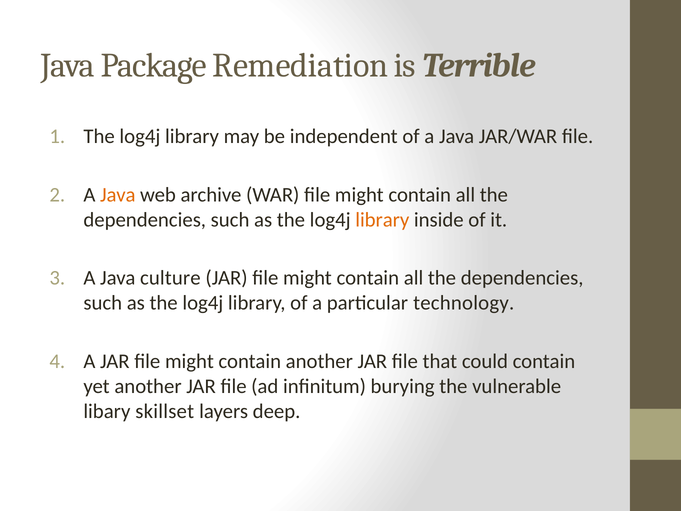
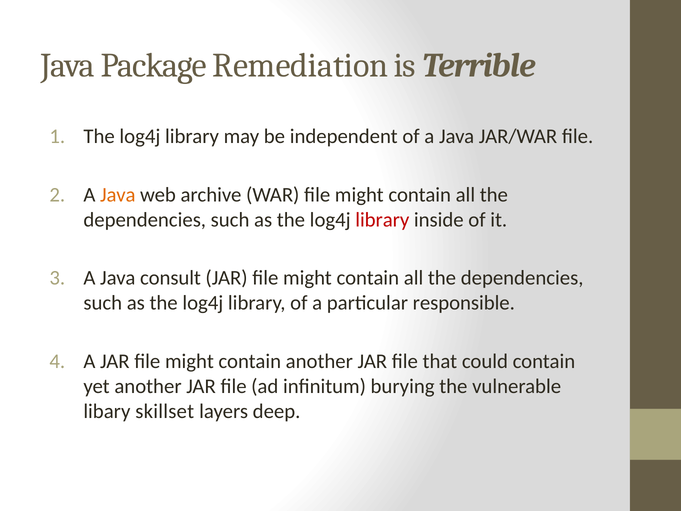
library colour: orange -> red (382, 220)
culture: culture -> consult (170, 278)
technology: technology -> responsible (464, 303)
